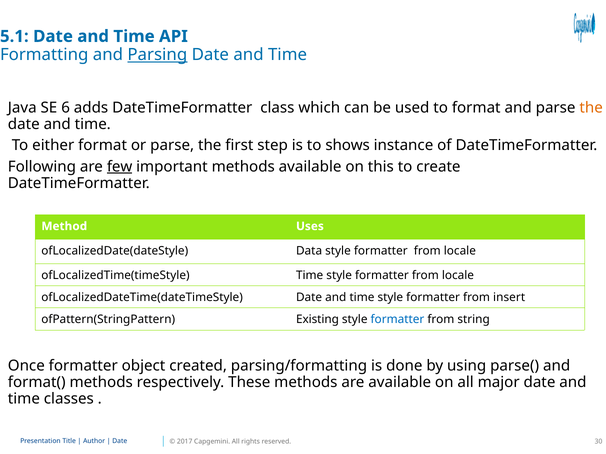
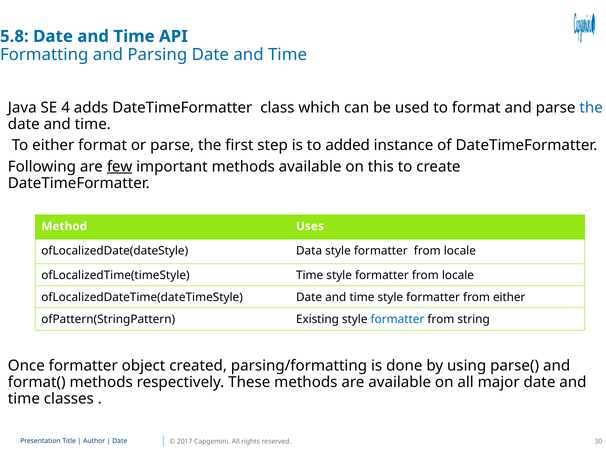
5.1: 5.1 -> 5.8 (14, 36)
Parsing underline: present -> none (157, 55)
6: 6 -> 4 (66, 108)
the colour: orange -> blue (591, 108)
shows: shows -> added (348, 146)
from insert: insert -> either (509, 298)
